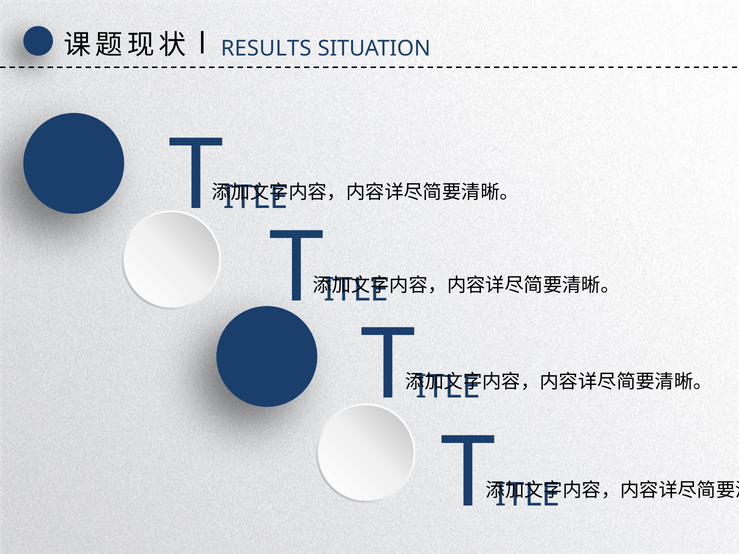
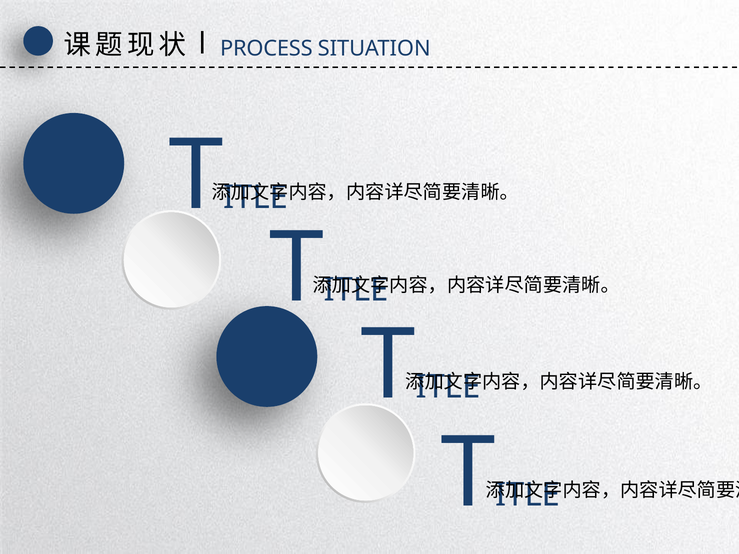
RESULTS: RESULTS -> PROCESS (266, 48)
